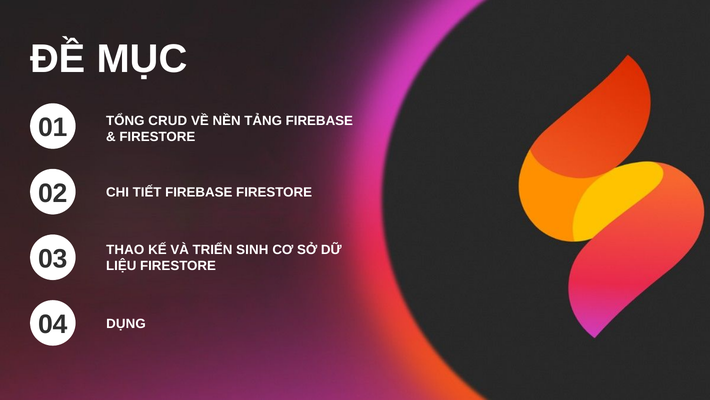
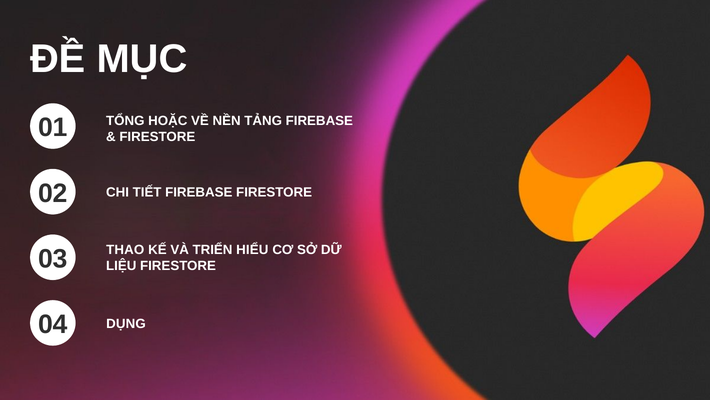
CRUD: CRUD -> HOẶC (168, 120)
SINH: SINH -> HIỂU (252, 250)
